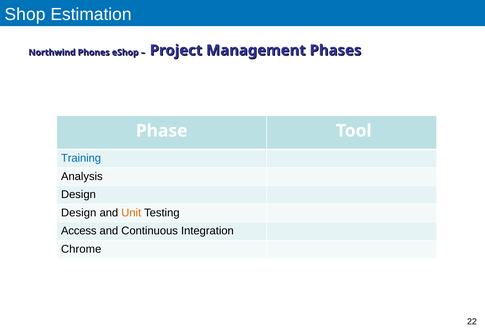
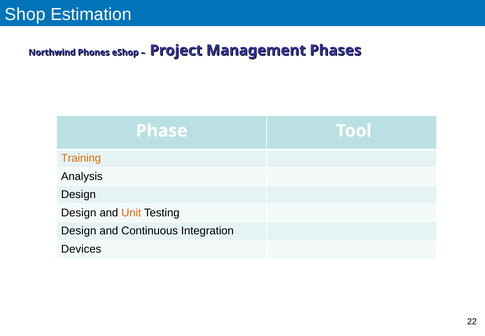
Training colour: blue -> orange (81, 158)
Access: Access -> Design (79, 231)
Chrome: Chrome -> Devices (81, 249)
